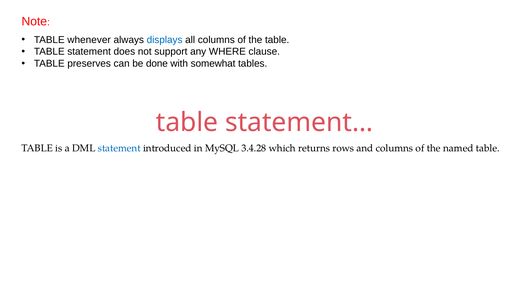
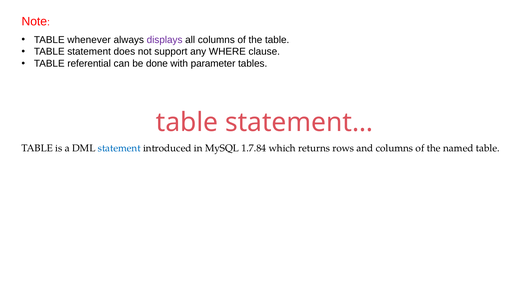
displays colour: blue -> purple (165, 40)
preserves: preserves -> referential (89, 64)
somewhat: somewhat -> parameter (213, 64)
3.4.28: 3.4.28 -> 1.7.84 (254, 148)
